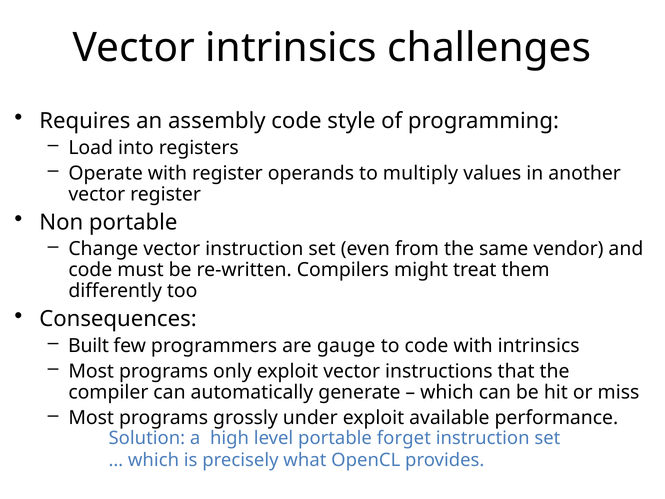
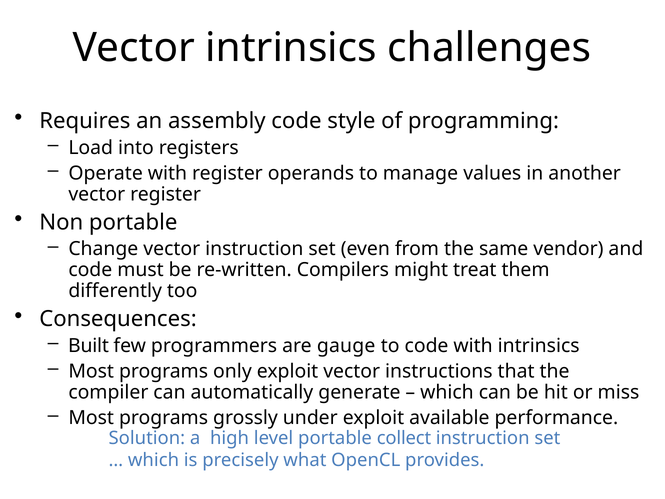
multiply: multiply -> manage (421, 173)
forget: forget -> collect (404, 438)
